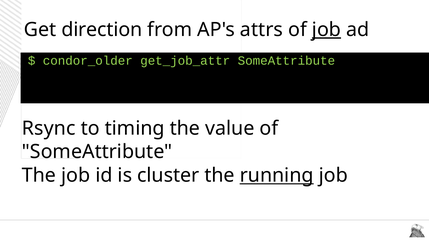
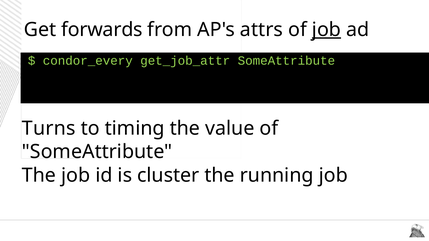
direction: direction -> forwards (102, 30)
condor_older: condor_older -> condor_every (88, 61)
Rsync: Rsync -> Turns (49, 128)
running underline: present -> none (277, 176)
